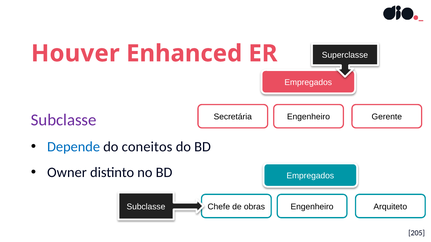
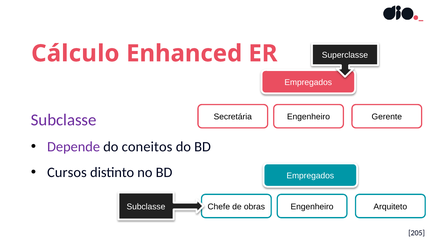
Houver: Houver -> Cálculo (75, 54)
Depende colour: blue -> purple (74, 147)
Owner: Owner -> Cursos (67, 173)
